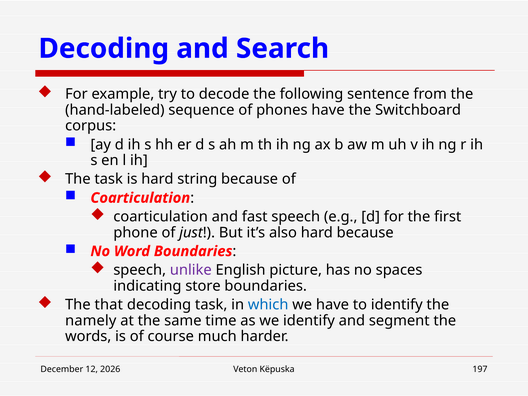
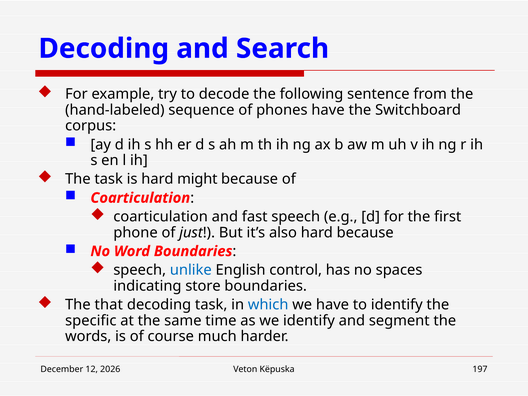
string: string -> might (197, 179)
unlike colour: purple -> blue (191, 270)
picture: picture -> control (296, 270)
namely: namely -> specific (91, 321)
